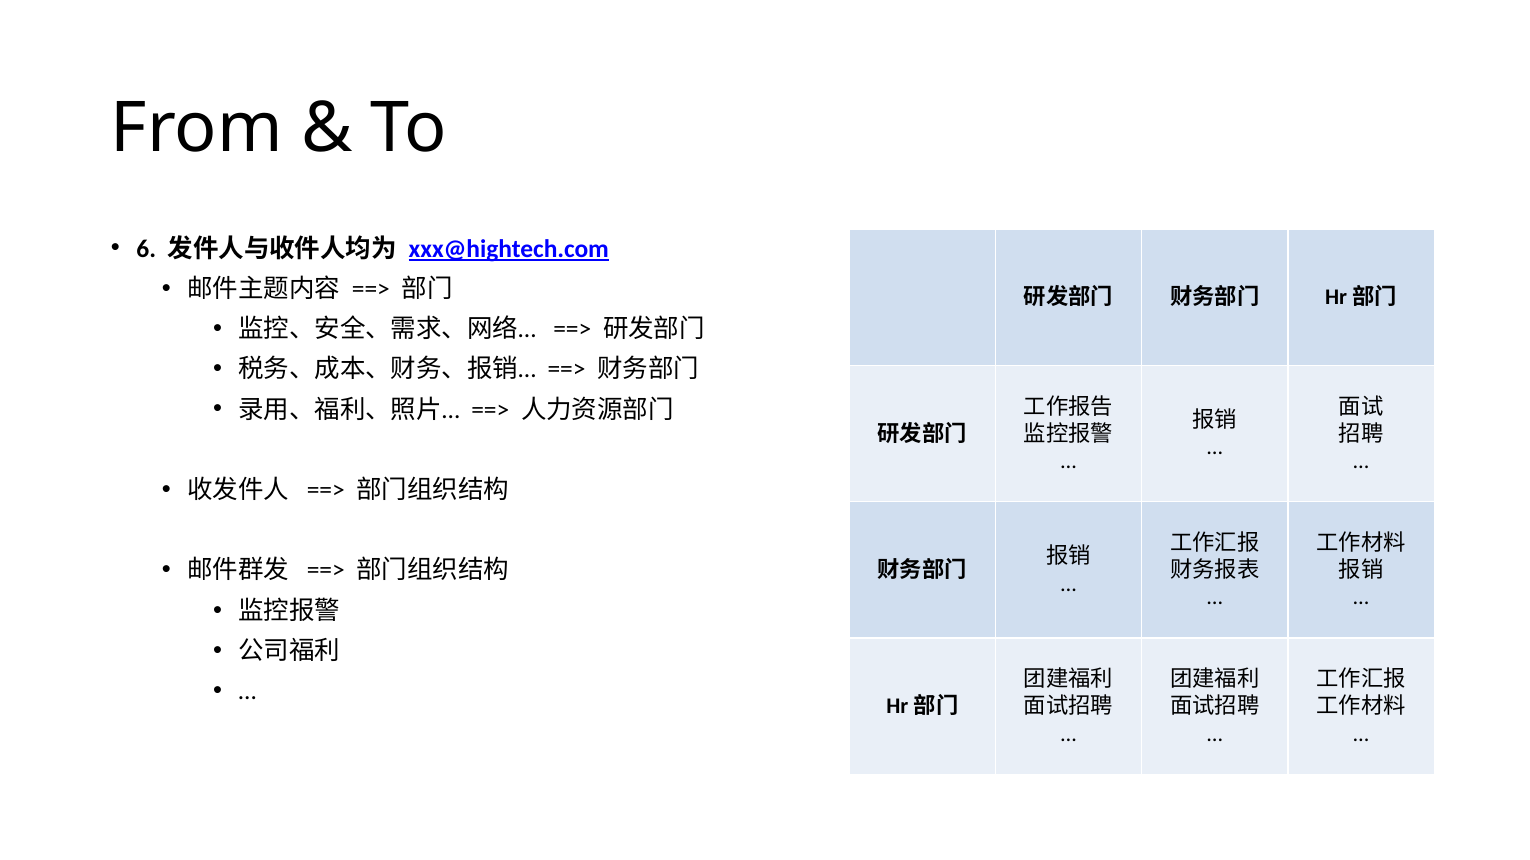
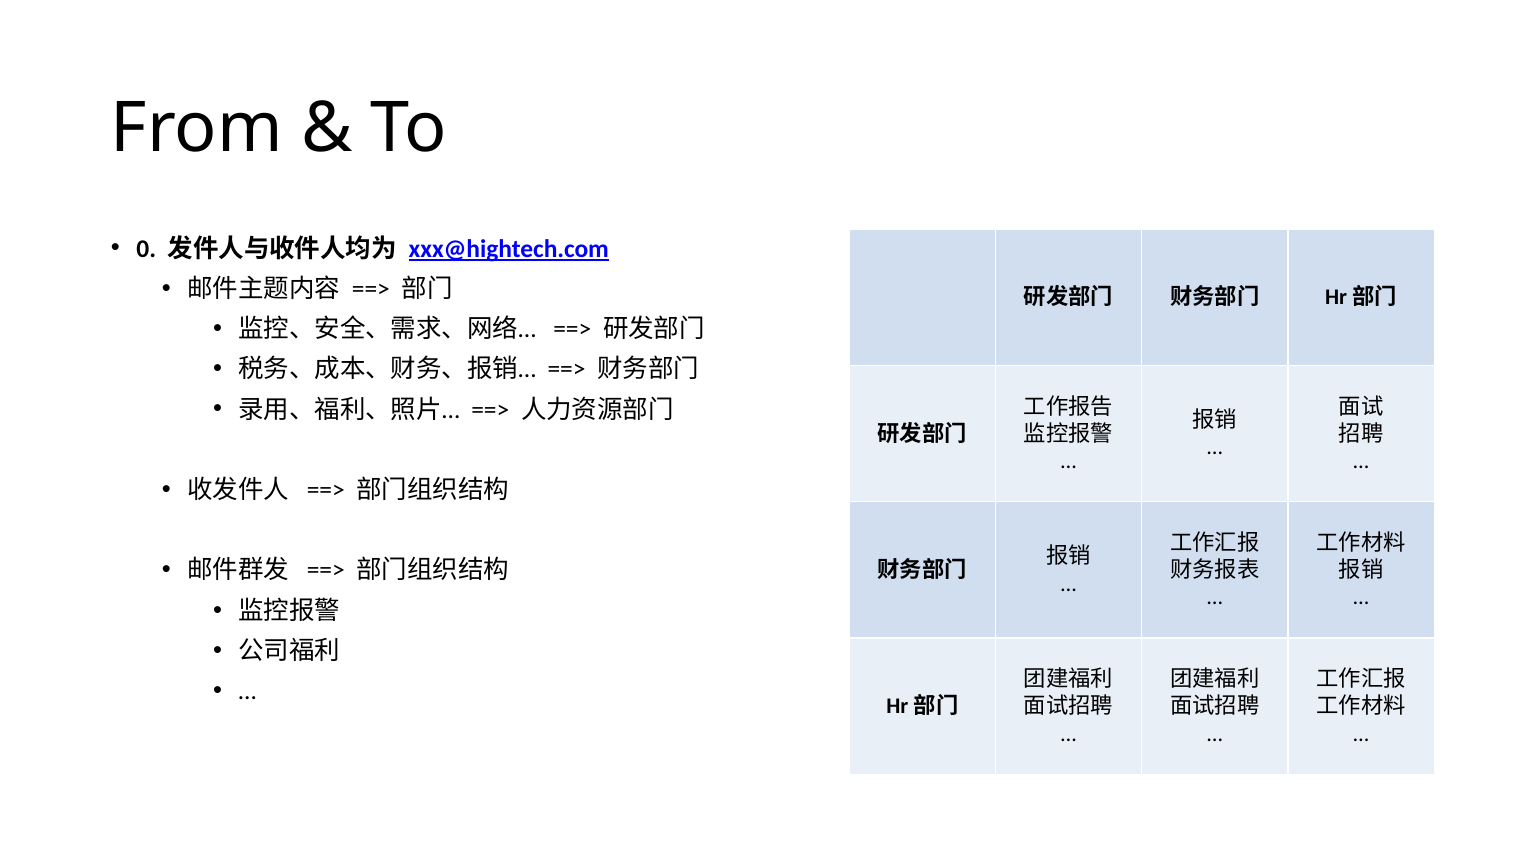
6: 6 -> 0 (146, 249)
